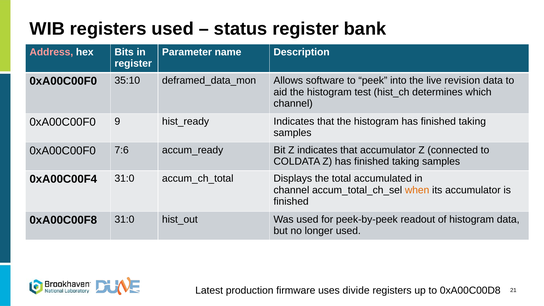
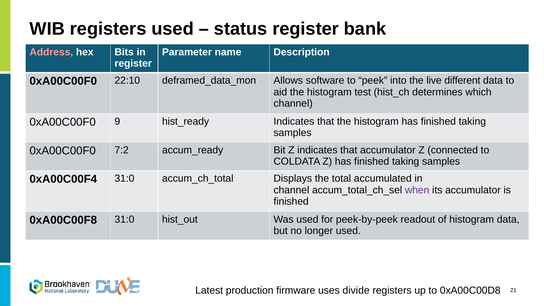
35:10: 35:10 -> 22:10 (127, 81)
revision: revision -> different (462, 81)
7:6: 7:6 -> 7:2 (122, 150)
when colour: orange -> purple (417, 190)
